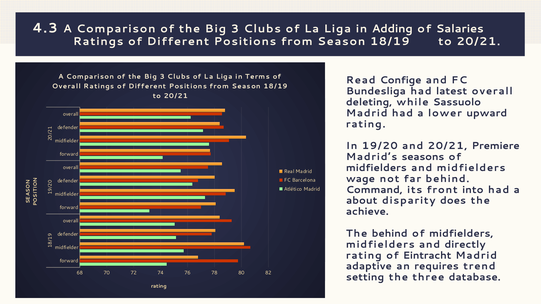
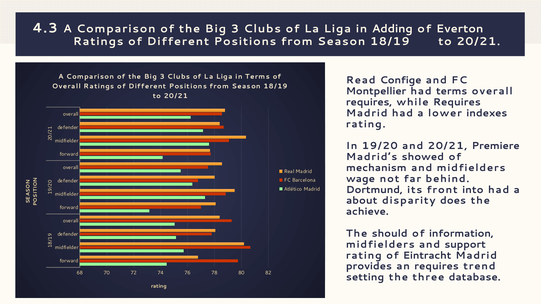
Salaries: Salaries -> Everton (460, 29)
Bundesliga: Bundesliga -> Montpellier (376, 91)
had latest: latest -> terms (452, 91)
deleting: deleting -> requires (369, 102)
while Sassuolo: Sassuolo -> Requires (457, 102)
upward: upward -> indexes (487, 113)
seasons: seasons -> showed (423, 157)
midfielders: midfielders -> mechanism (376, 168)
Command: Command -> Dortmund (374, 190)
The behind: behind -> should (390, 234)
midfielders: midfielders -> information (461, 234)
directly: directly -> support (465, 245)
adaptive: adaptive -> provides (369, 267)
